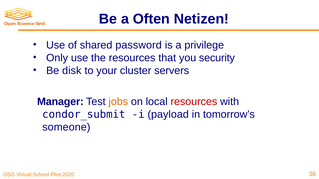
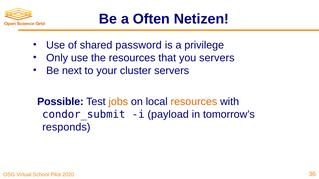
you security: security -> servers (217, 58)
disk: disk -> next (72, 71)
Manager: Manager -> Possible (60, 102)
resources colour: red -> orange (194, 102)
someone: someone -> responds (66, 127)
